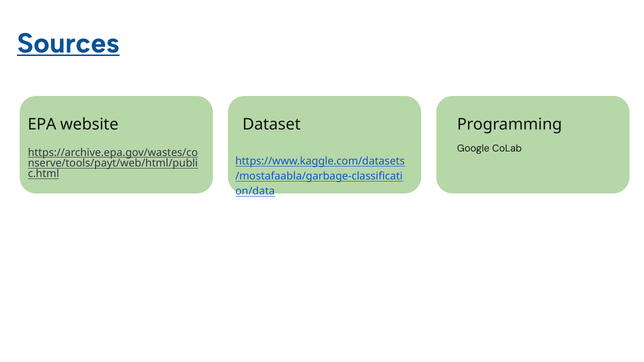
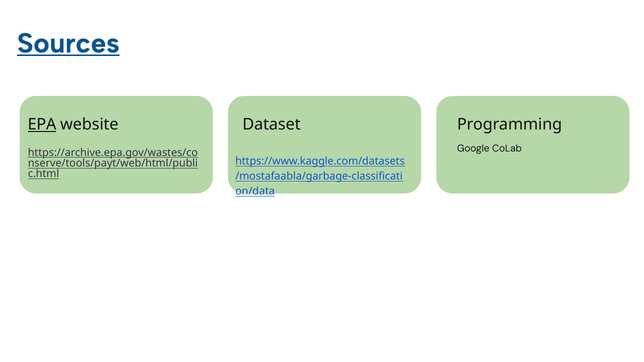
EPA underline: none -> present (42, 125)
